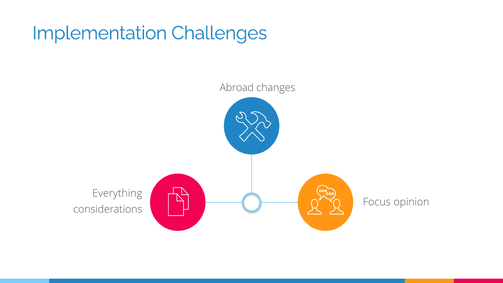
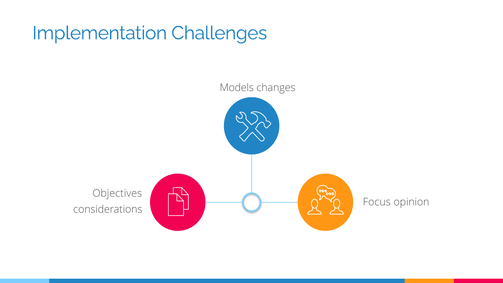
Abroad: Abroad -> Models (237, 88)
Everything: Everything -> Objectives (117, 193)
